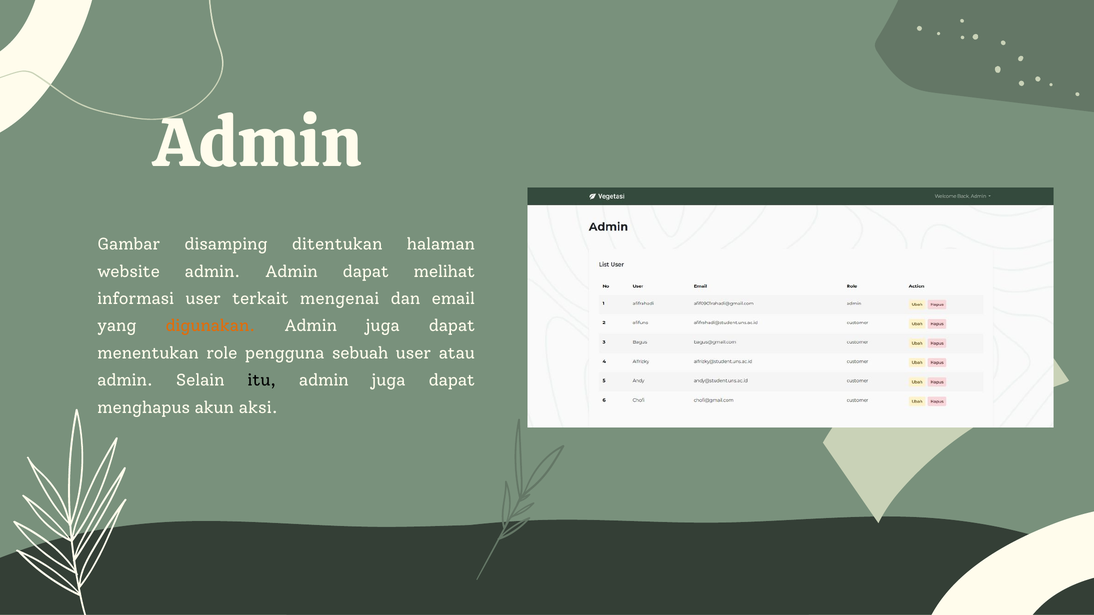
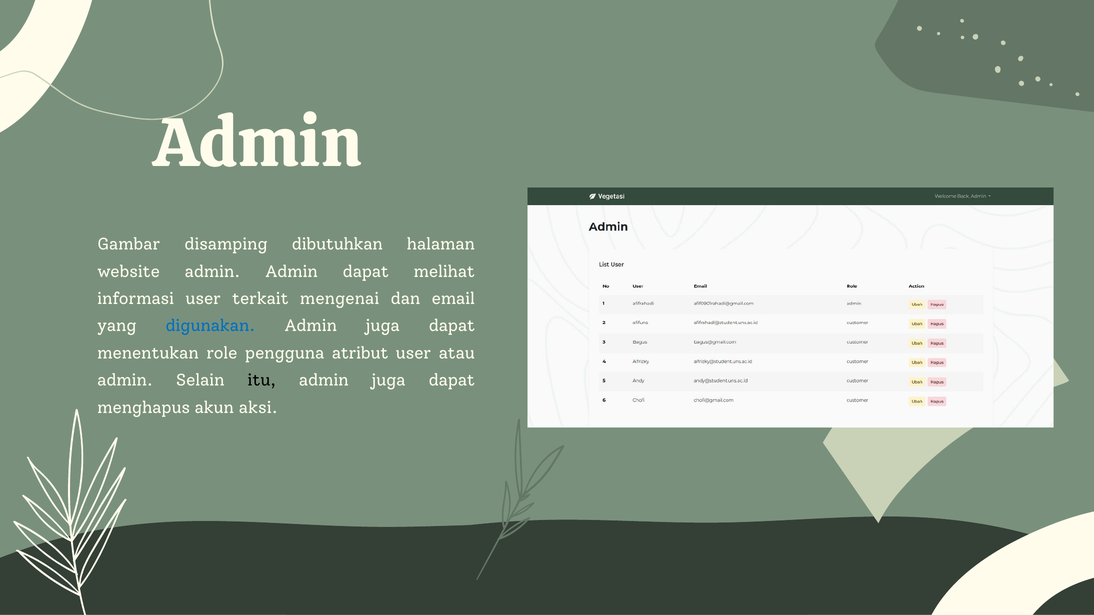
ditentukan: ditentukan -> dibutuhkan (337, 244)
digunakan colour: orange -> blue (210, 326)
sebuah: sebuah -> atribut (360, 353)
